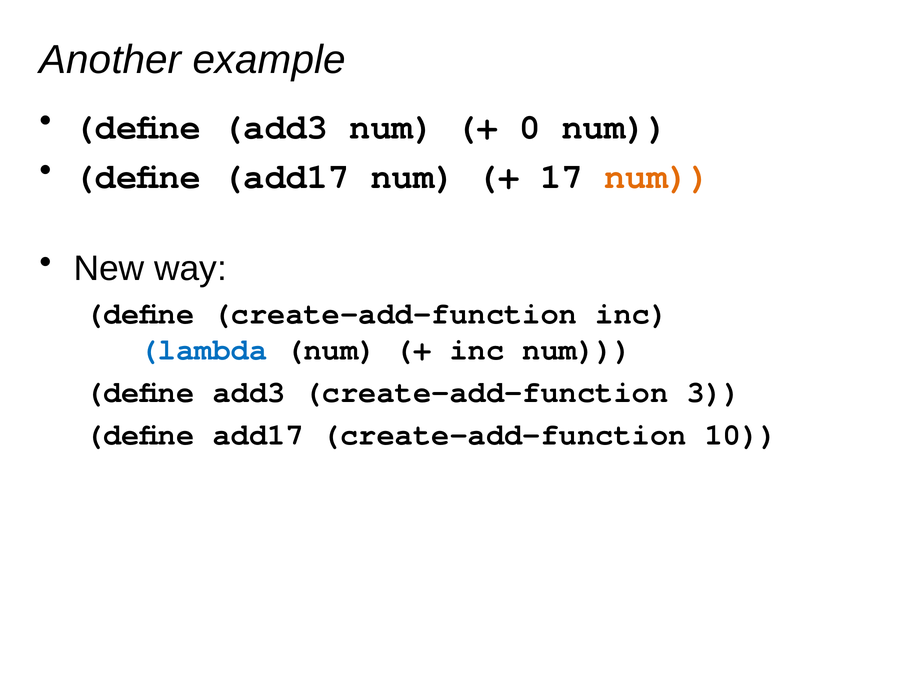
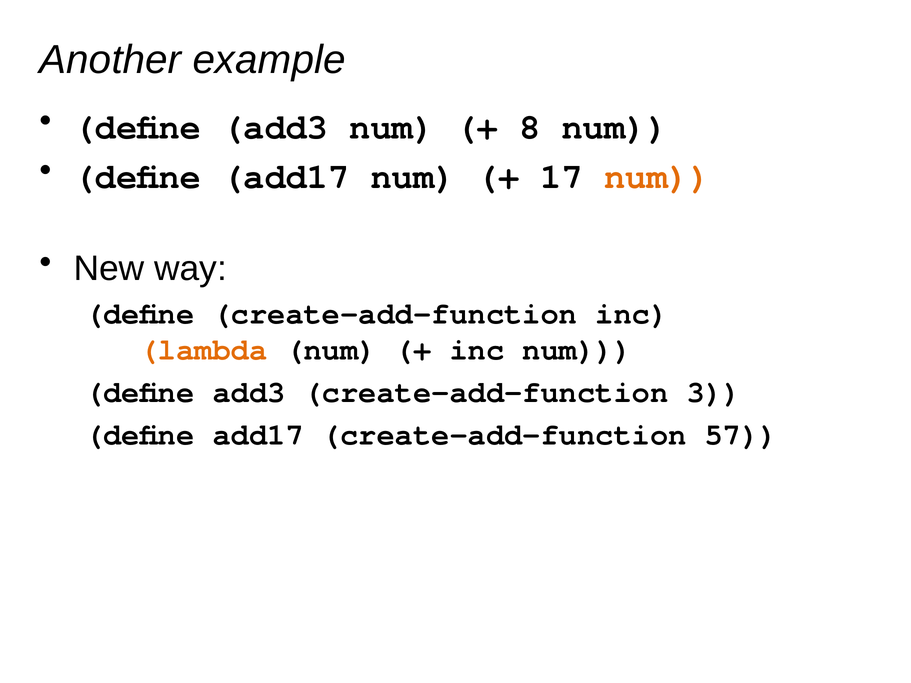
0: 0 -> 8 (530, 127)
lambda colour: blue -> orange (204, 350)
10: 10 -> 57 (741, 435)
